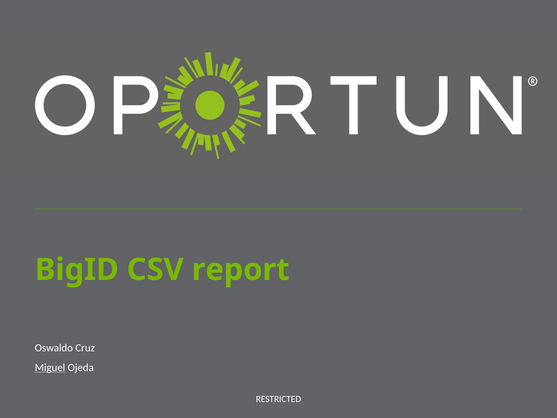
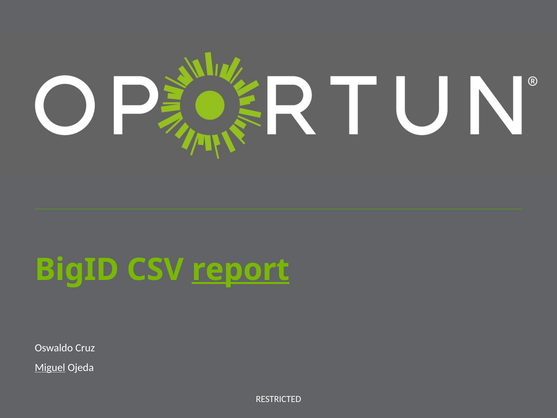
report underline: none -> present (241, 270)
